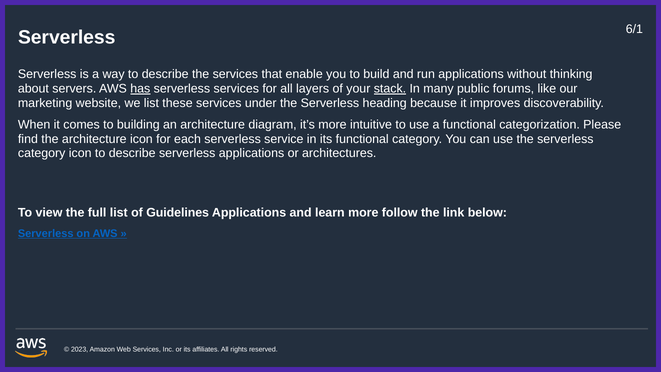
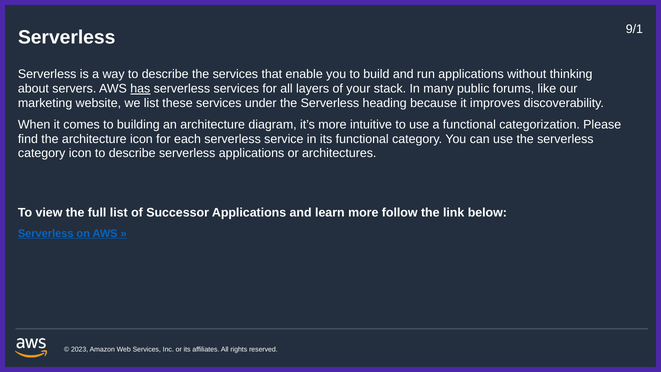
6/1: 6/1 -> 9/1 (634, 29)
stack underline: present -> none (390, 89)
Guidelines: Guidelines -> Successor (178, 213)
